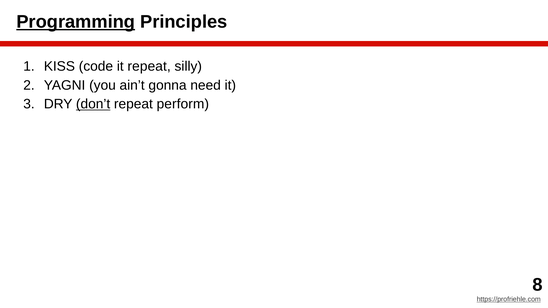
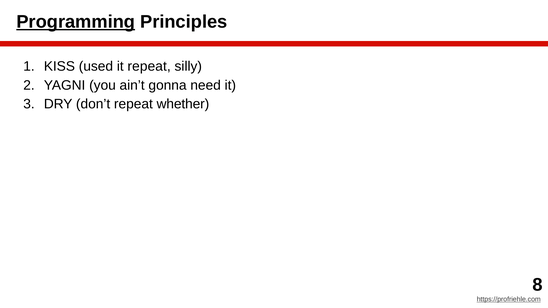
code: code -> used (96, 66)
don’t underline: present -> none (93, 104)
perform: perform -> whether (183, 104)
